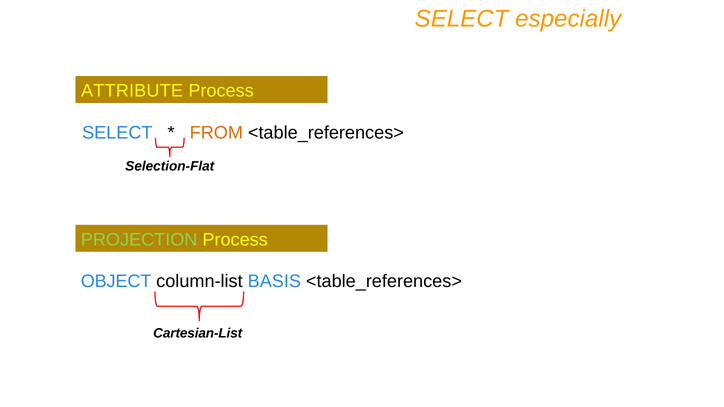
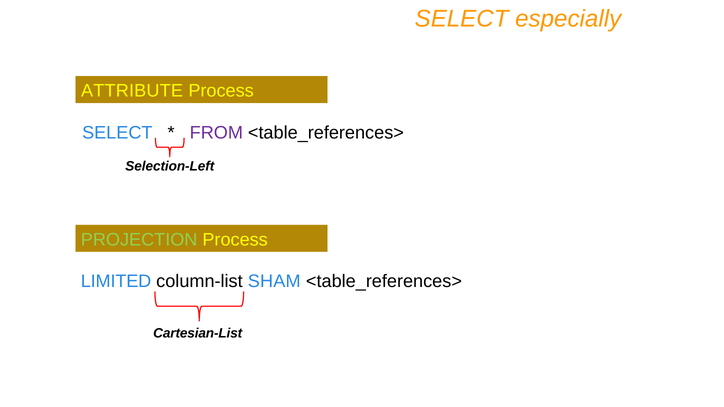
FROM colour: orange -> purple (216, 133)
Selection-Flat: Selection-Flat -> Selection-Left (170, 167)
OBJECT: OBJECT -> LIMITED (116, 282)
BASIS: BASIS -> SHAM (274, 282)
